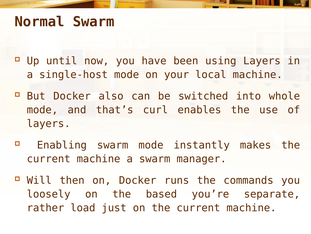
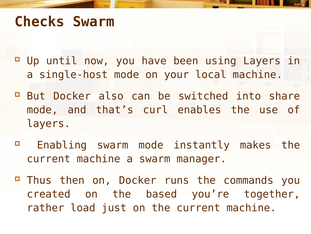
Normal: Normal -> Checks (40, 22)
whole: whole -> share (284, 96)
Will: Will -> Thus (39, 180)
loosely: loosely -> created (49, 194)
separate: separate -> together (272, 194)
